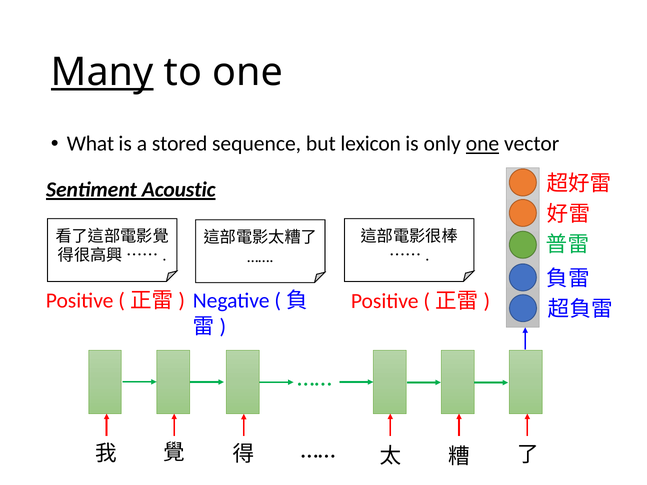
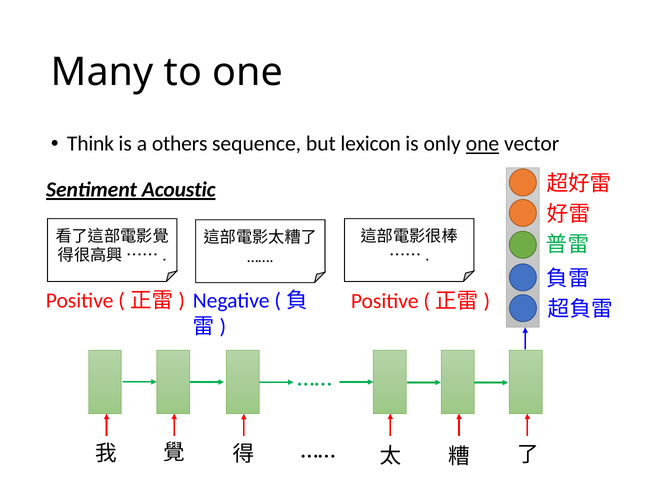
Many underline: present -> none (102, 72)
What: What -> Think (90, 144)
stored: stored -> others (180, 144)
